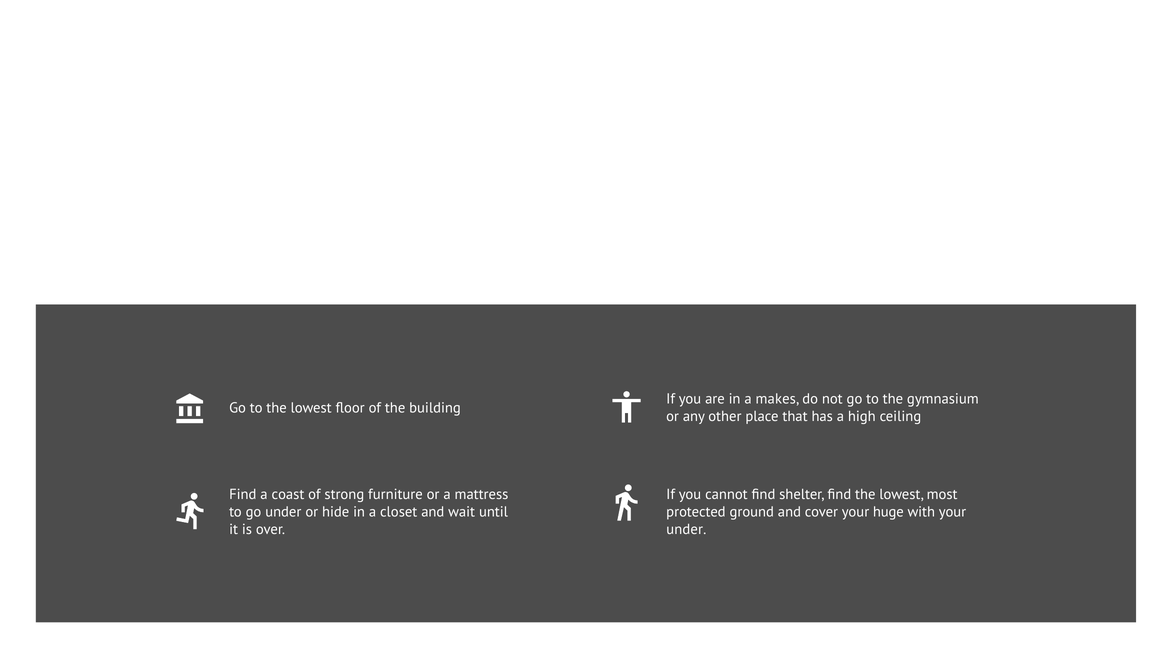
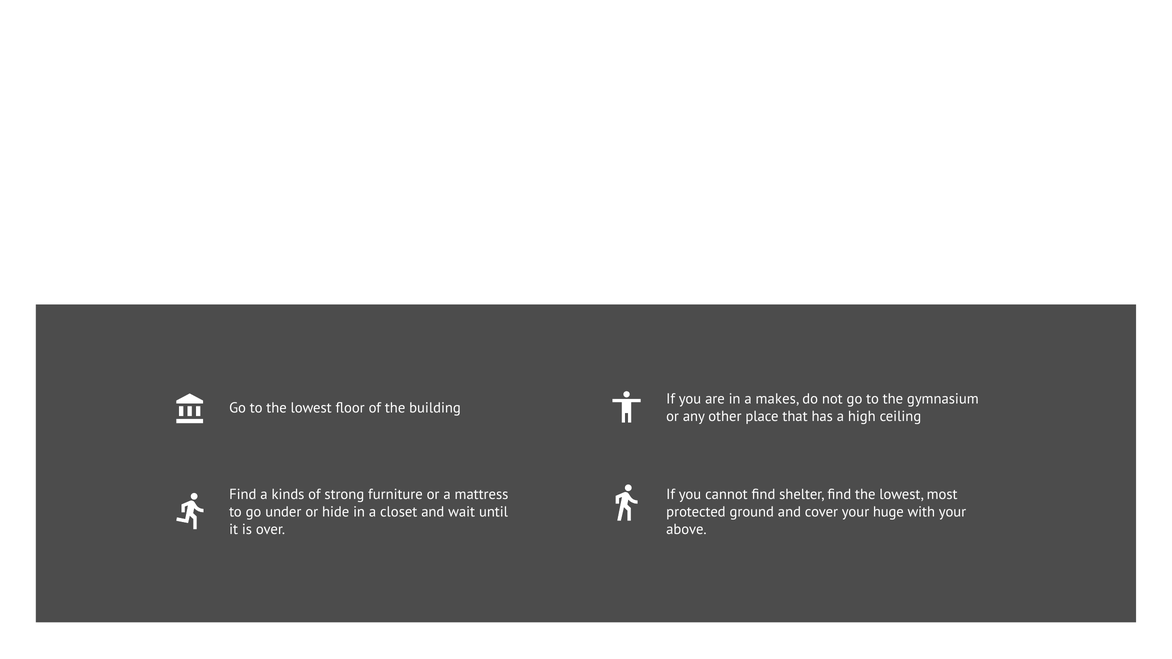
coast: coast -> kinds (288, 494)
under: under -> above (686, 530)
